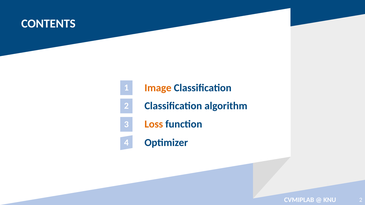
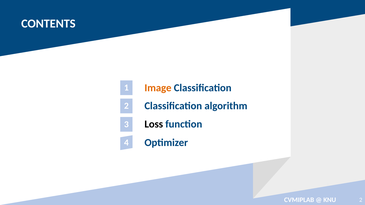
Loss colour: orange -> black (154, 124)
